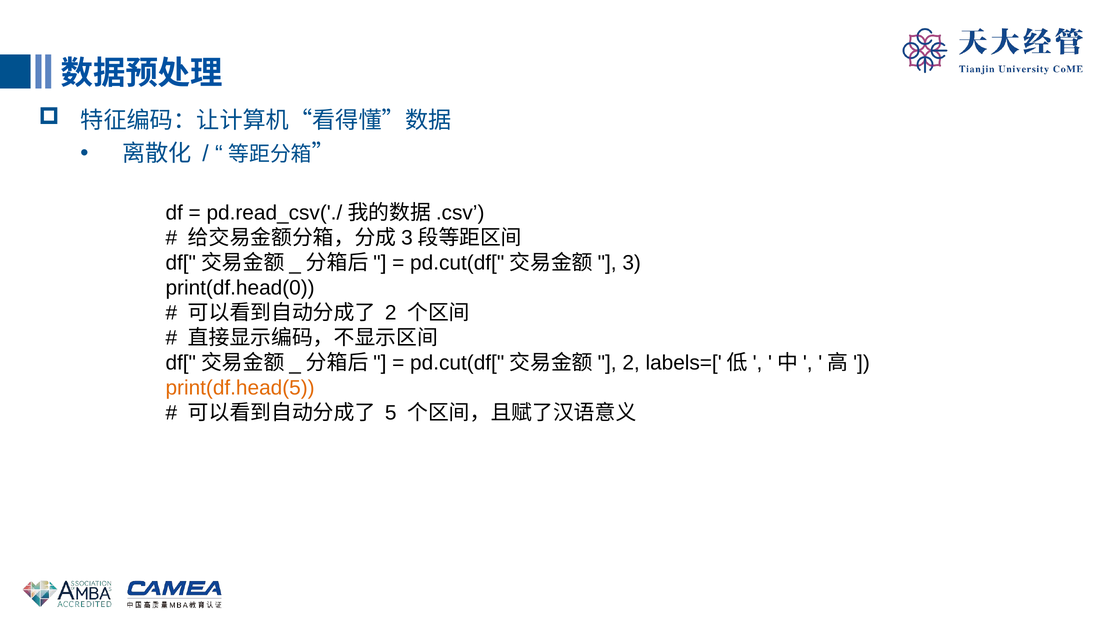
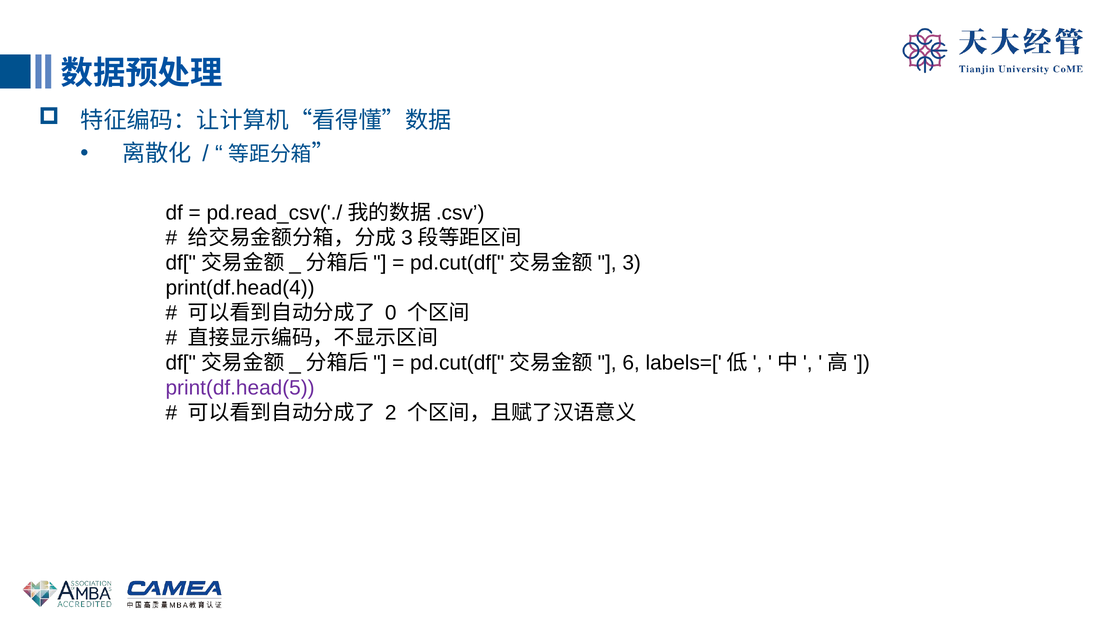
print(df.head(0: print(df.head(0 -> print(df.head(4 (240, 288)
2: 2 -> 0 (391, 313)
2: 2 -> 6 (631, 363)
print(df.head(5 colour: orange -> purple (240, 388)
5: 5 -> 2 (391, 413)
